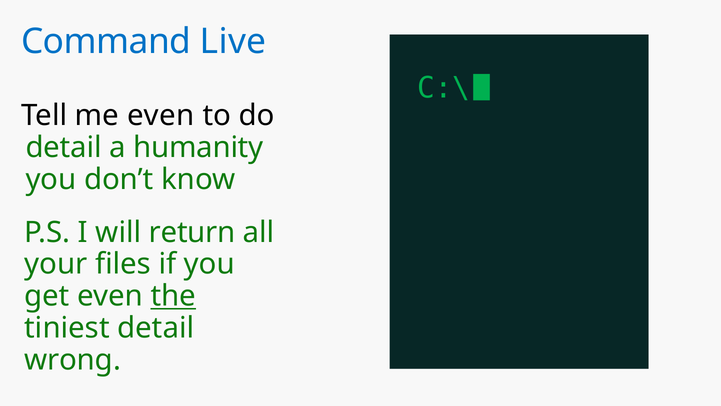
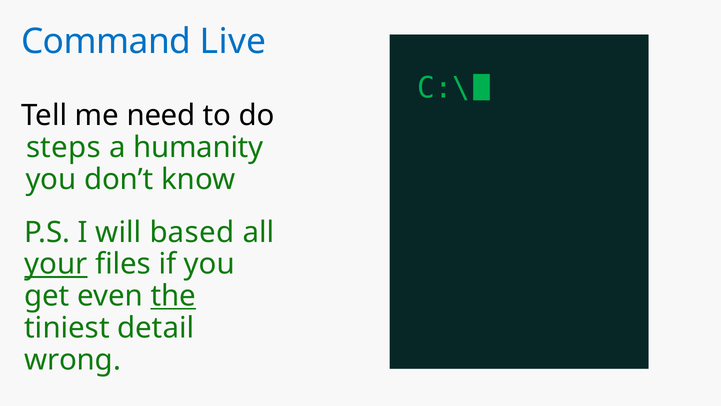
me even: even -> need (161, 115)
detail: detail -> steps (63, 148)
return: return -> based (192, 232)
your underline: none -> present (56, 264)
